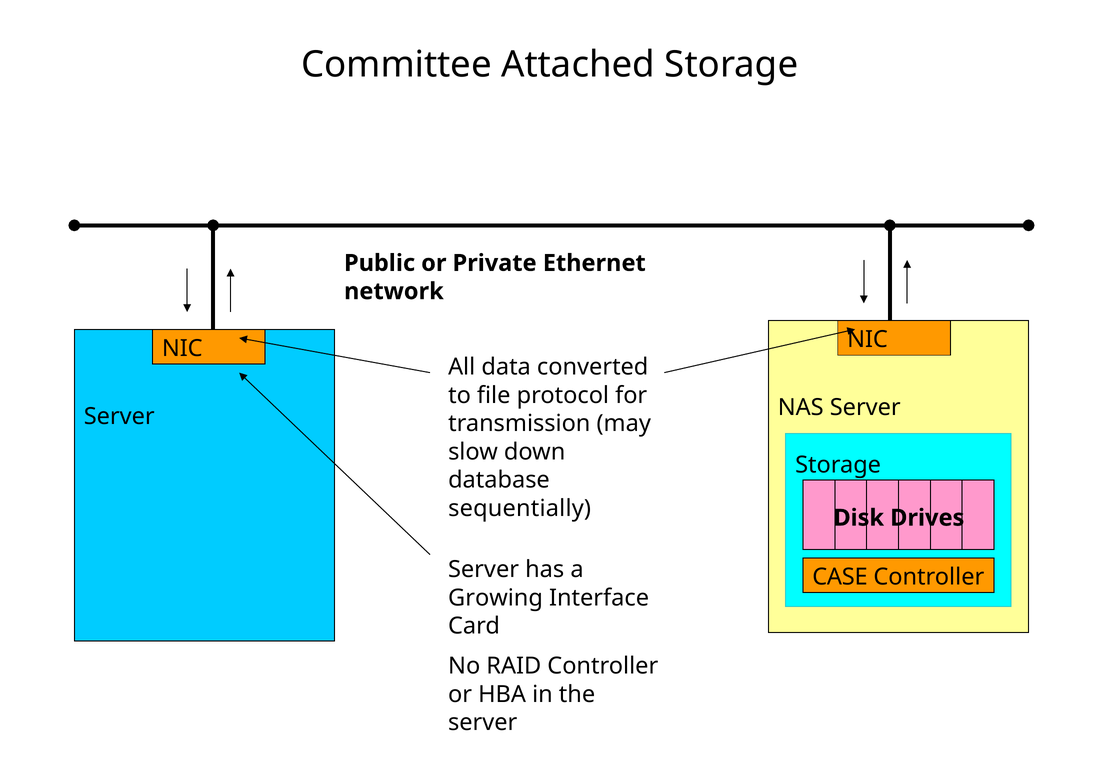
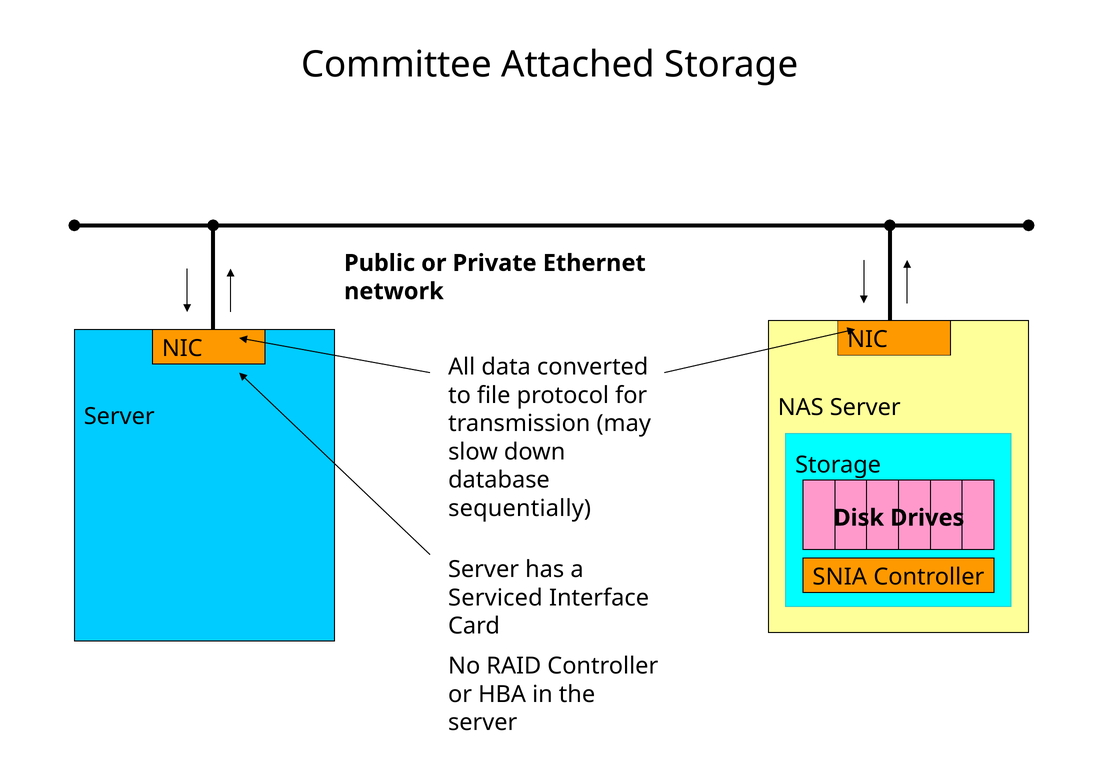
CASE: CASE -> SNIA (840, 578)
Growing: Growing -> Serviced (495, 598)
